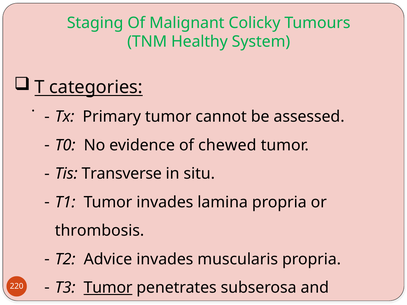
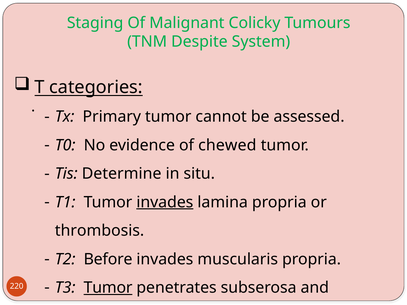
Healthy: Healthy -> Despite (199, 42)
Transverse: Transverse -> Determine (122, 174)
invades underline: none -> present (165, 202)
Advice: Advice -> Before (108, 259)
